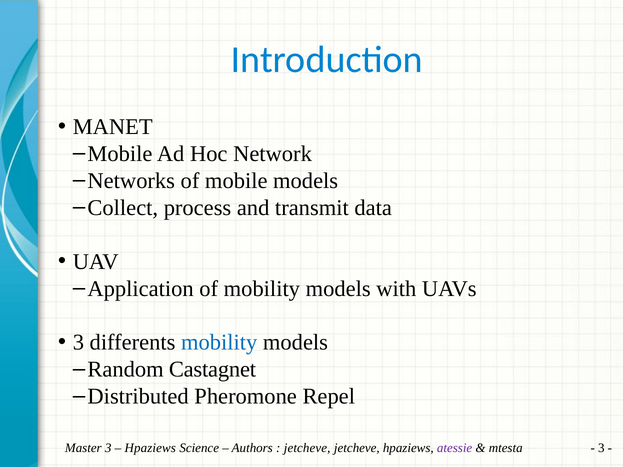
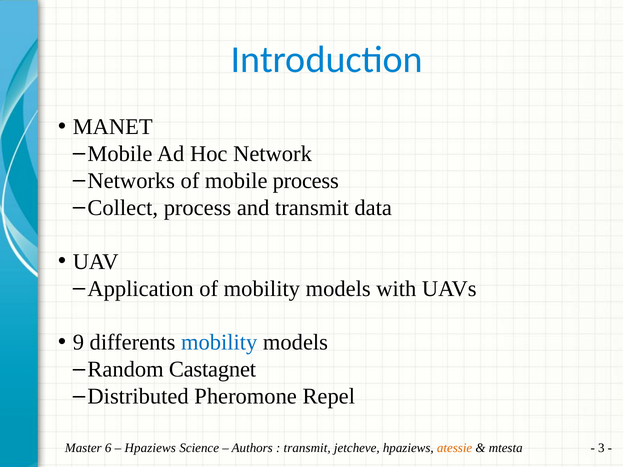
mobile models: models -> process (306, 181)
3: 3 -> 9 (78, 343)
Master 3: 3 -> 6 (108, 448)
jetcheve: jetcheve -> transmit (307, 448)
atessie colour: purple -> orange (455, 448)
